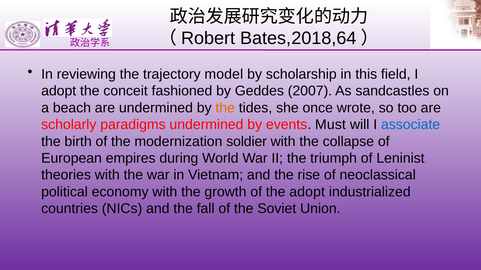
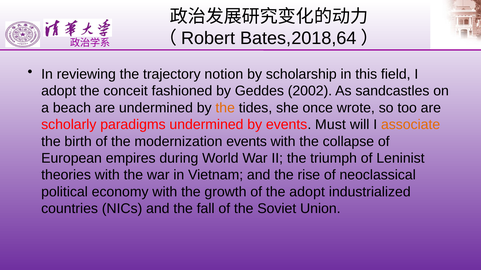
model: model -> notion (224, 74)
2007: 2007 -> 2002 (310, 91)
associate colour: blue -> orange (411, 125)
modernization soldier: soldier -> events (247, 142)
